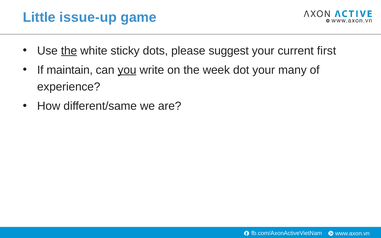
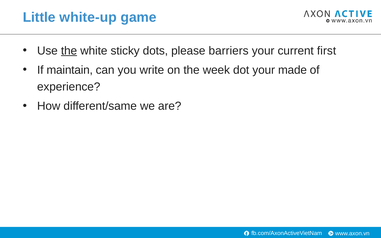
issue-up: issue-up -> white-up (88, 17)
suggest: suggest -> barriers (229, 51)
you underline: present -> none (127, 70)
many: many -> made (292, 70)
